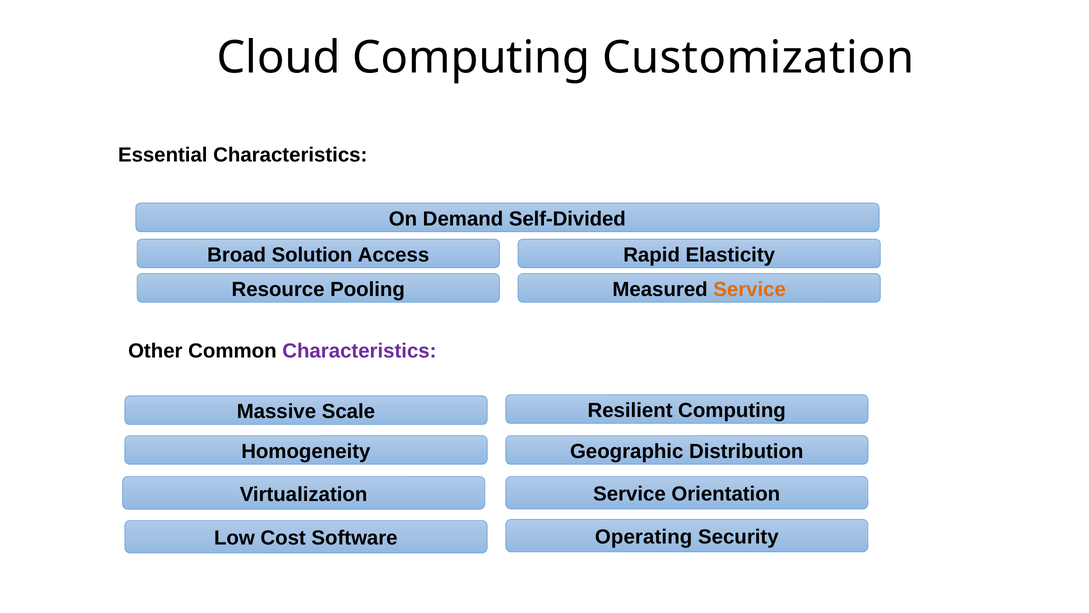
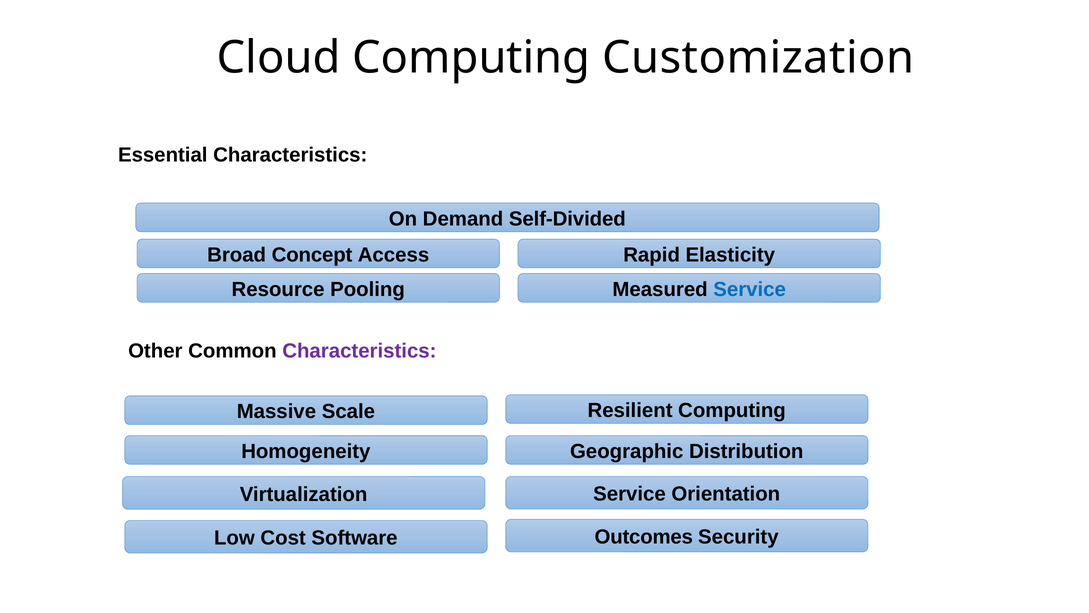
Solution: Solution -> Concept (312, 255)
Service colour: orange -> blue (750, 289)
Operating: Operating -> Outcomes (644, 537)
